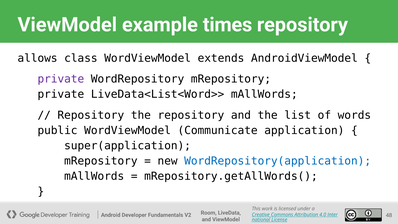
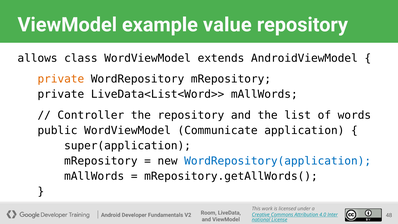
times: times -> value (227, 25)
private colour: purple -> orange (61, 79)
Repository: Repository -> Controller (91, 115)
